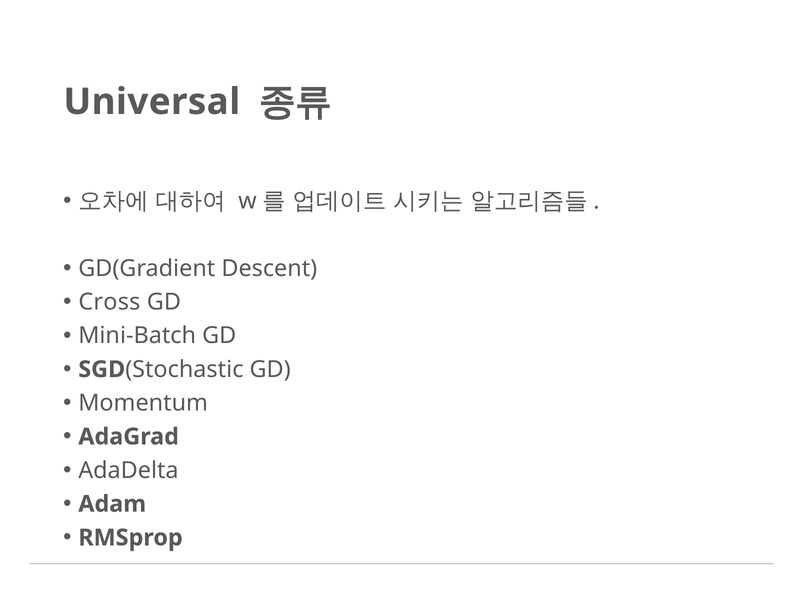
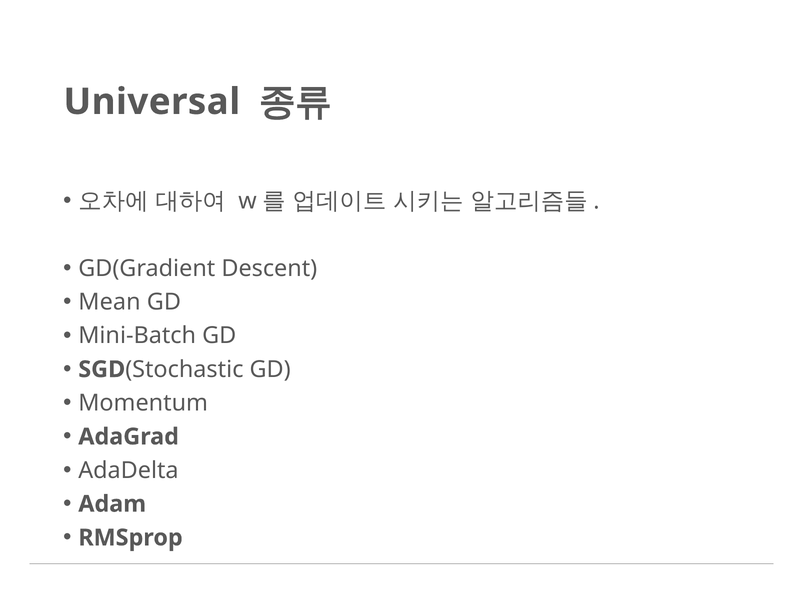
Cross: Cross -> Mean (109, 302)
